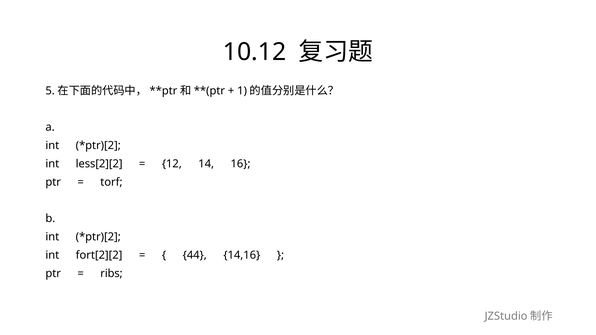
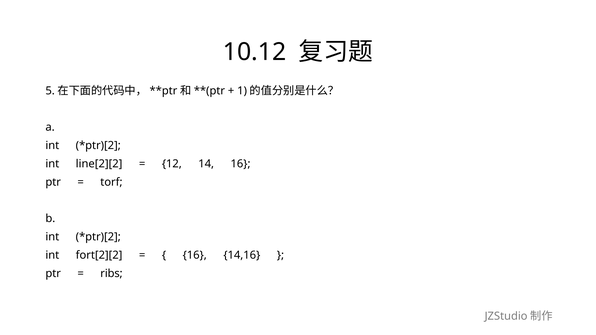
less[2][2: less[2][2 -> line[2][2 (99, 164)
44: 44 -> 16 (195, 255)
